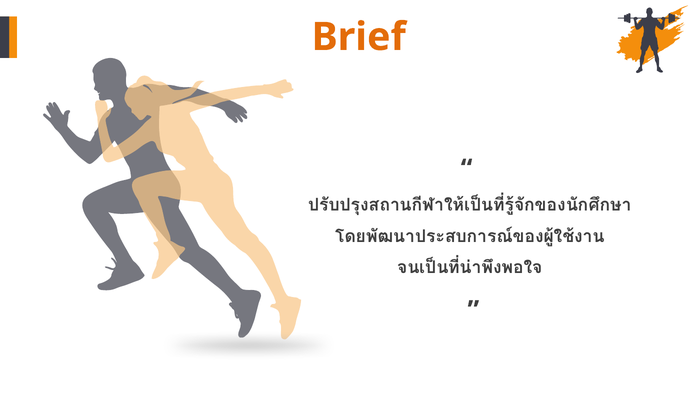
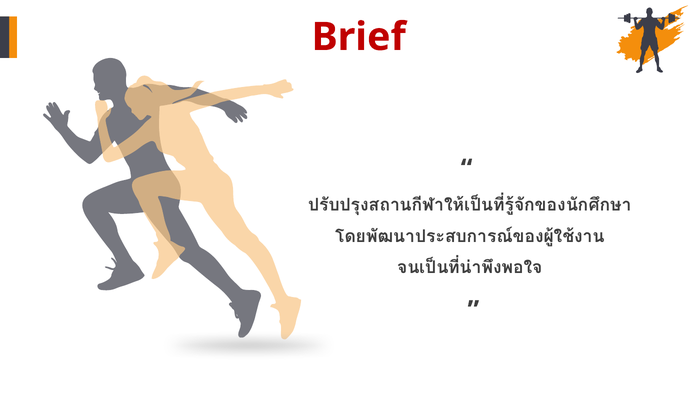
Brief colour: orange -> red (359, 37)
